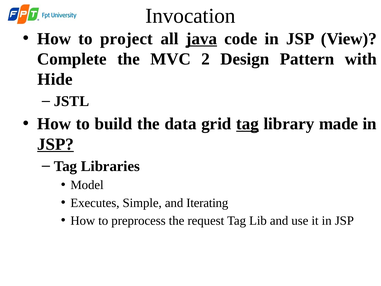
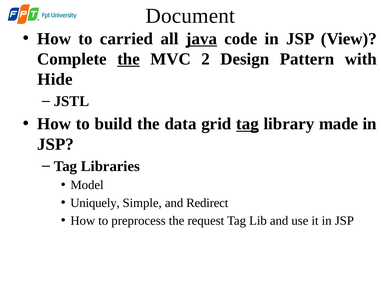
Invocation: Invocation -> Document (190, 16)
project: project -> carried (127, 39)
the underline: none -> present (129, 59)
JSP underline: present -> none (56, 144)
Executes: Executes -> Uniquely (95, 203)
Iterating: Iterating -> Redirect (207, 203)
